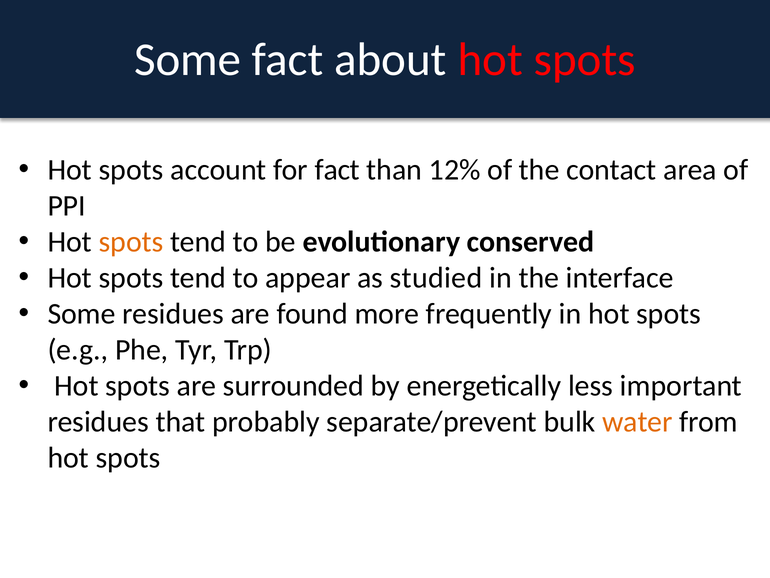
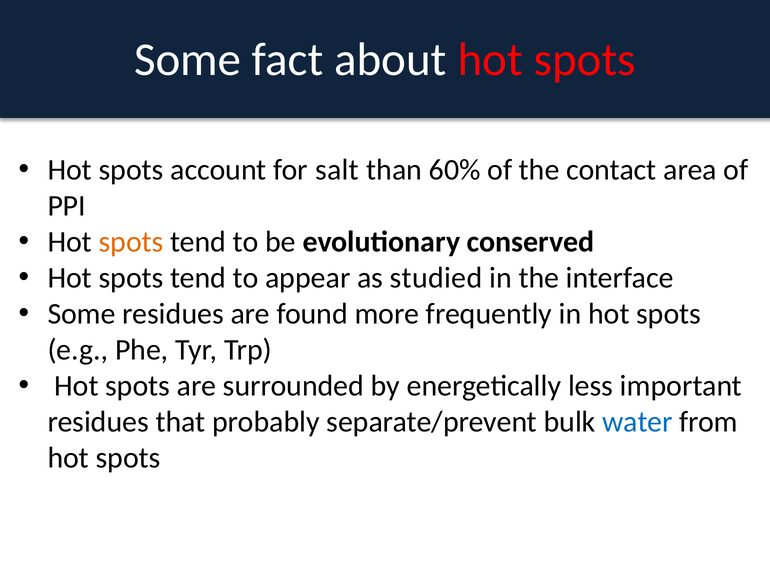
for fact: fact -> salt (337, 170)
12%: 12% -> 60% (455, 170)
water colour: orange -> blue (637, 421)
